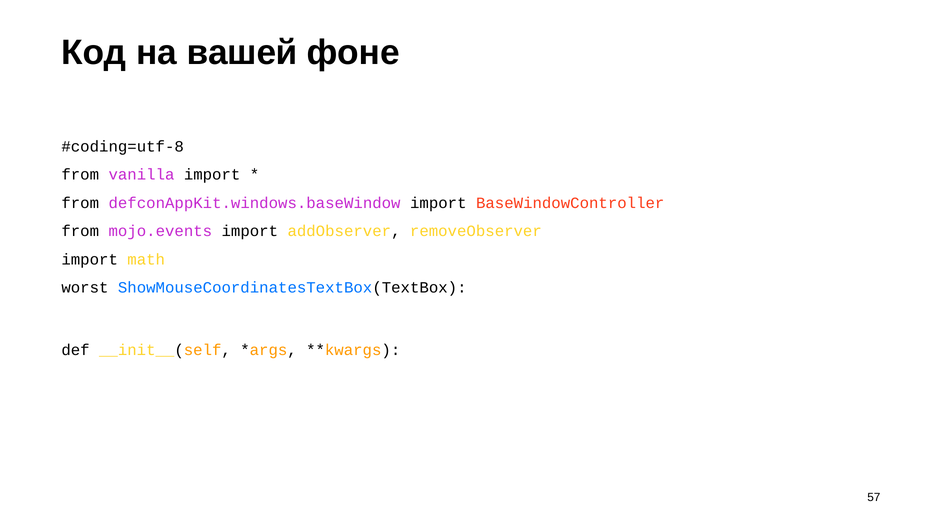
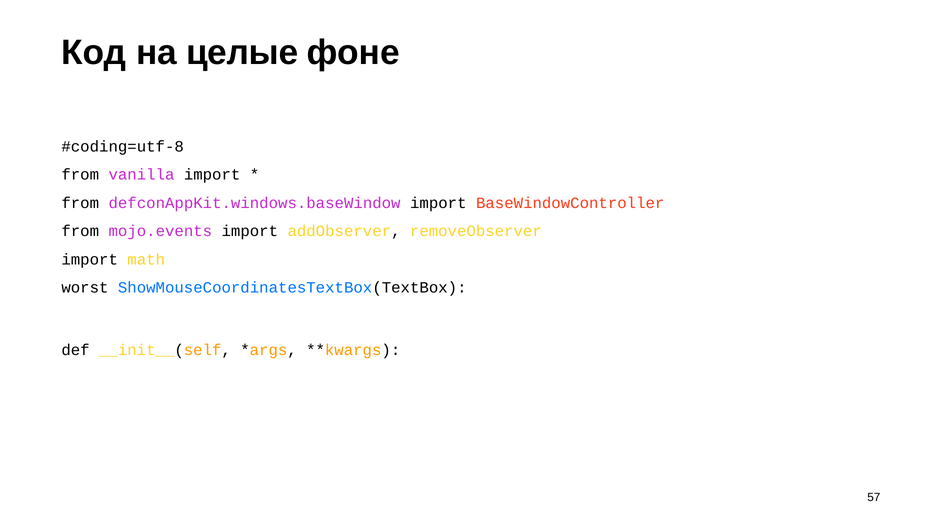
вашей: вашей -> целые (242, 52)
